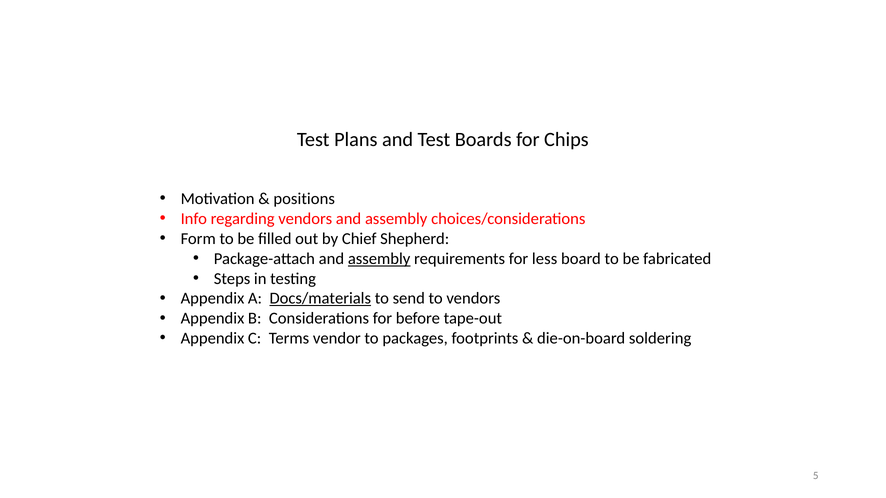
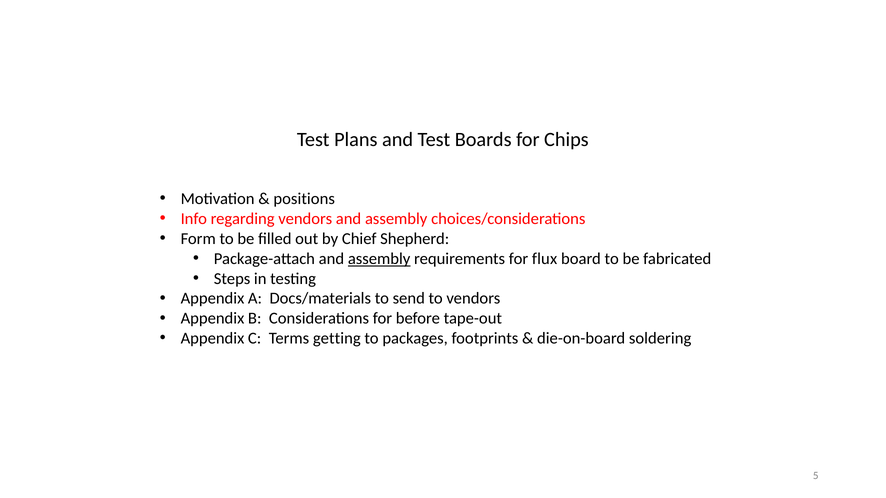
less: less -> flux (545, 259)
Docs/materials underline: present -> none (320, 299)
vendor: vendor -> getting (337, 339)
